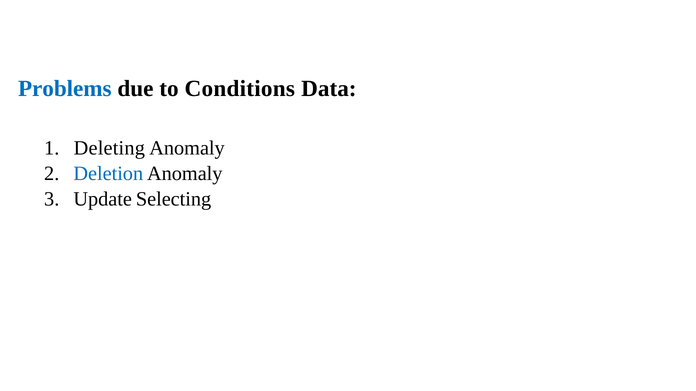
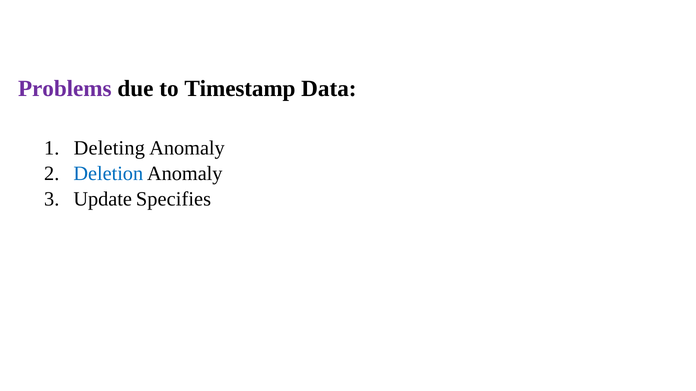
Problems colour: blue -> purple (65, 89)
Conditions: Conditions -> Timestamp (240, 89)
Selecting: Selecting -> Specifies (174, 199)
